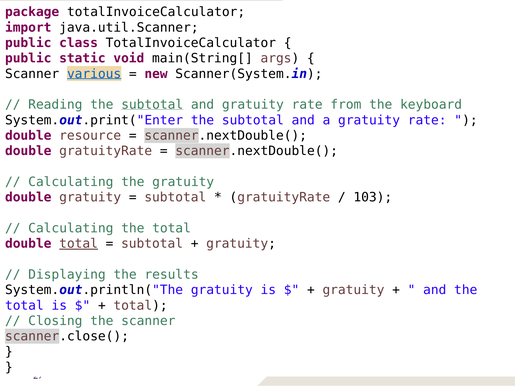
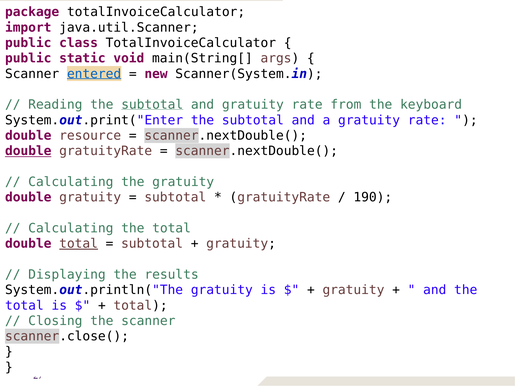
various: various -> entered (94, 74)
double underline: none -> present (28, 151)
103: 103 -> 190 (373, 197)
